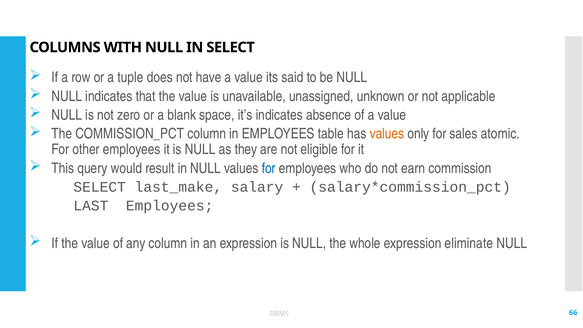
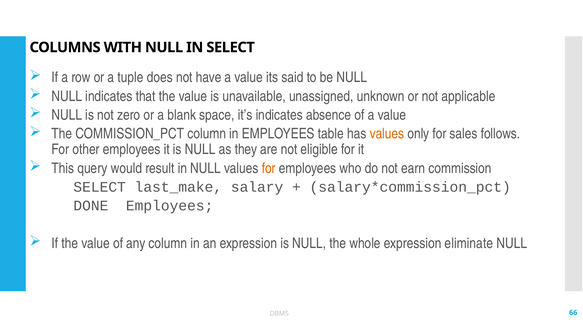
atomic: atomic -> follows (500, 134)
for colour: blue -> orange (269, 168)
LAST: LAST -> DONE (91, 206)
